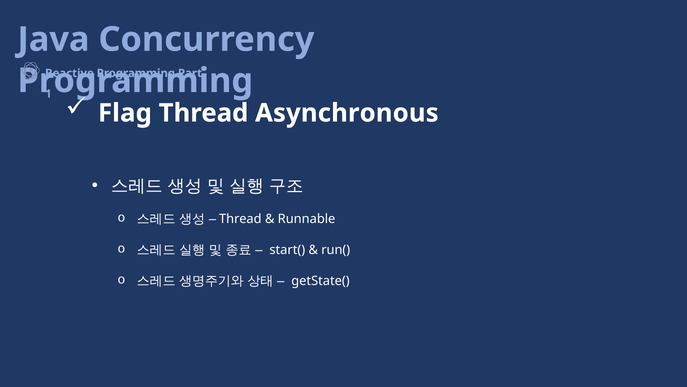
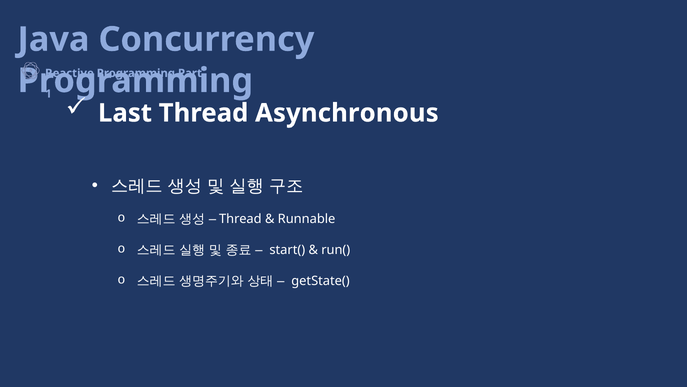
Flag: Flag -> Last (125, 113)
